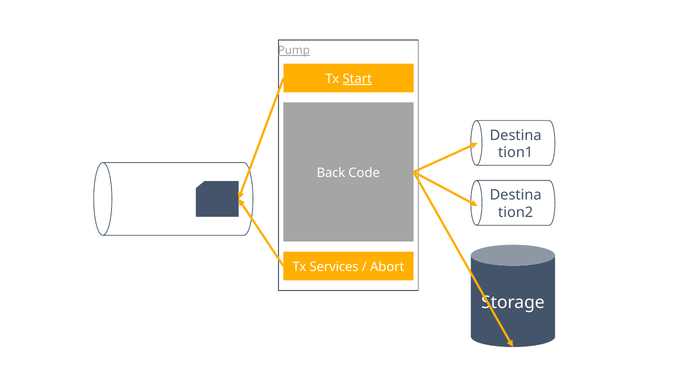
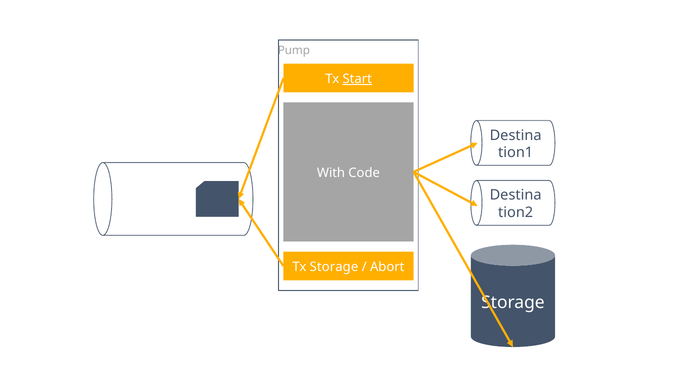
Pump underline: present -> none (294, 50)
Back: Back -> With (331, 173)
Tx Services: Services -> Storage (334, 267)
